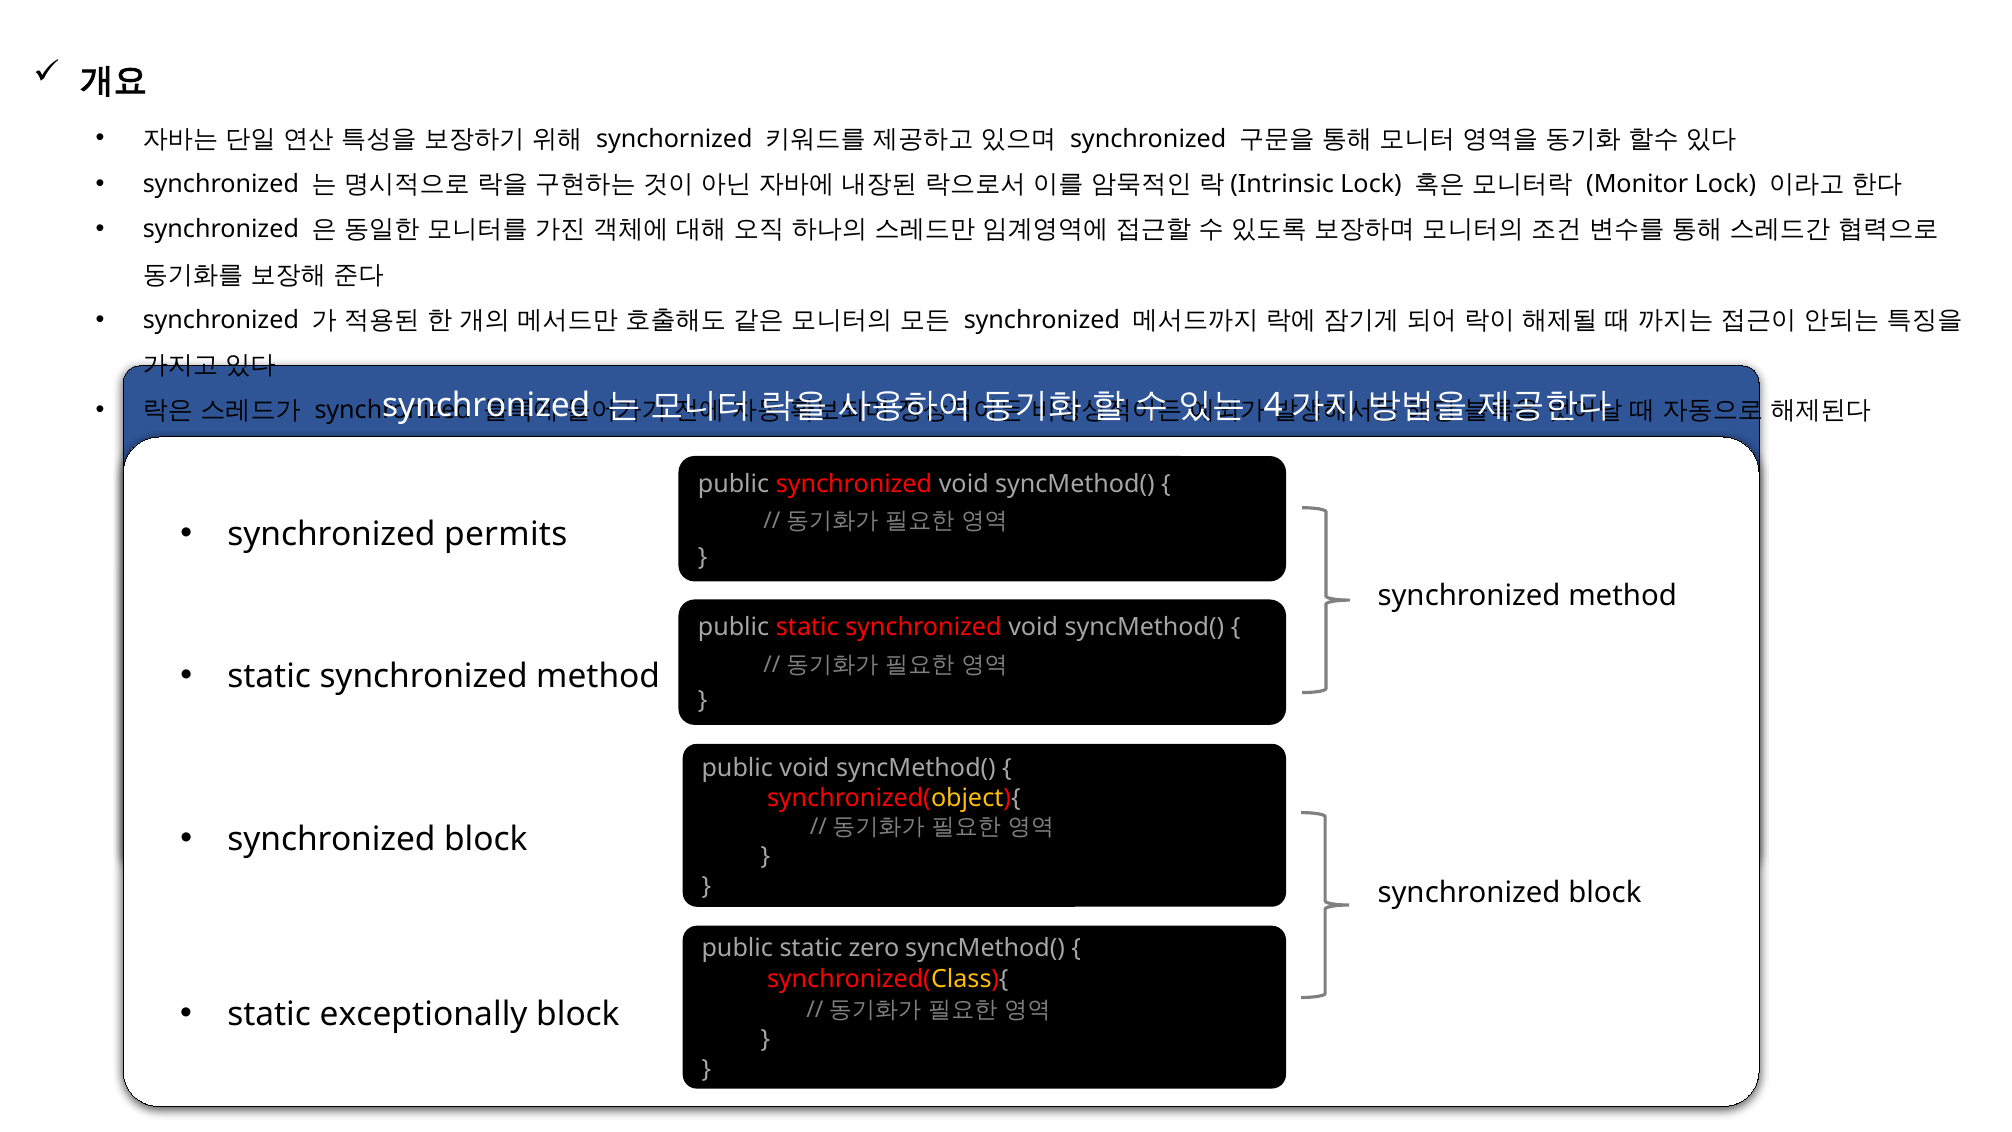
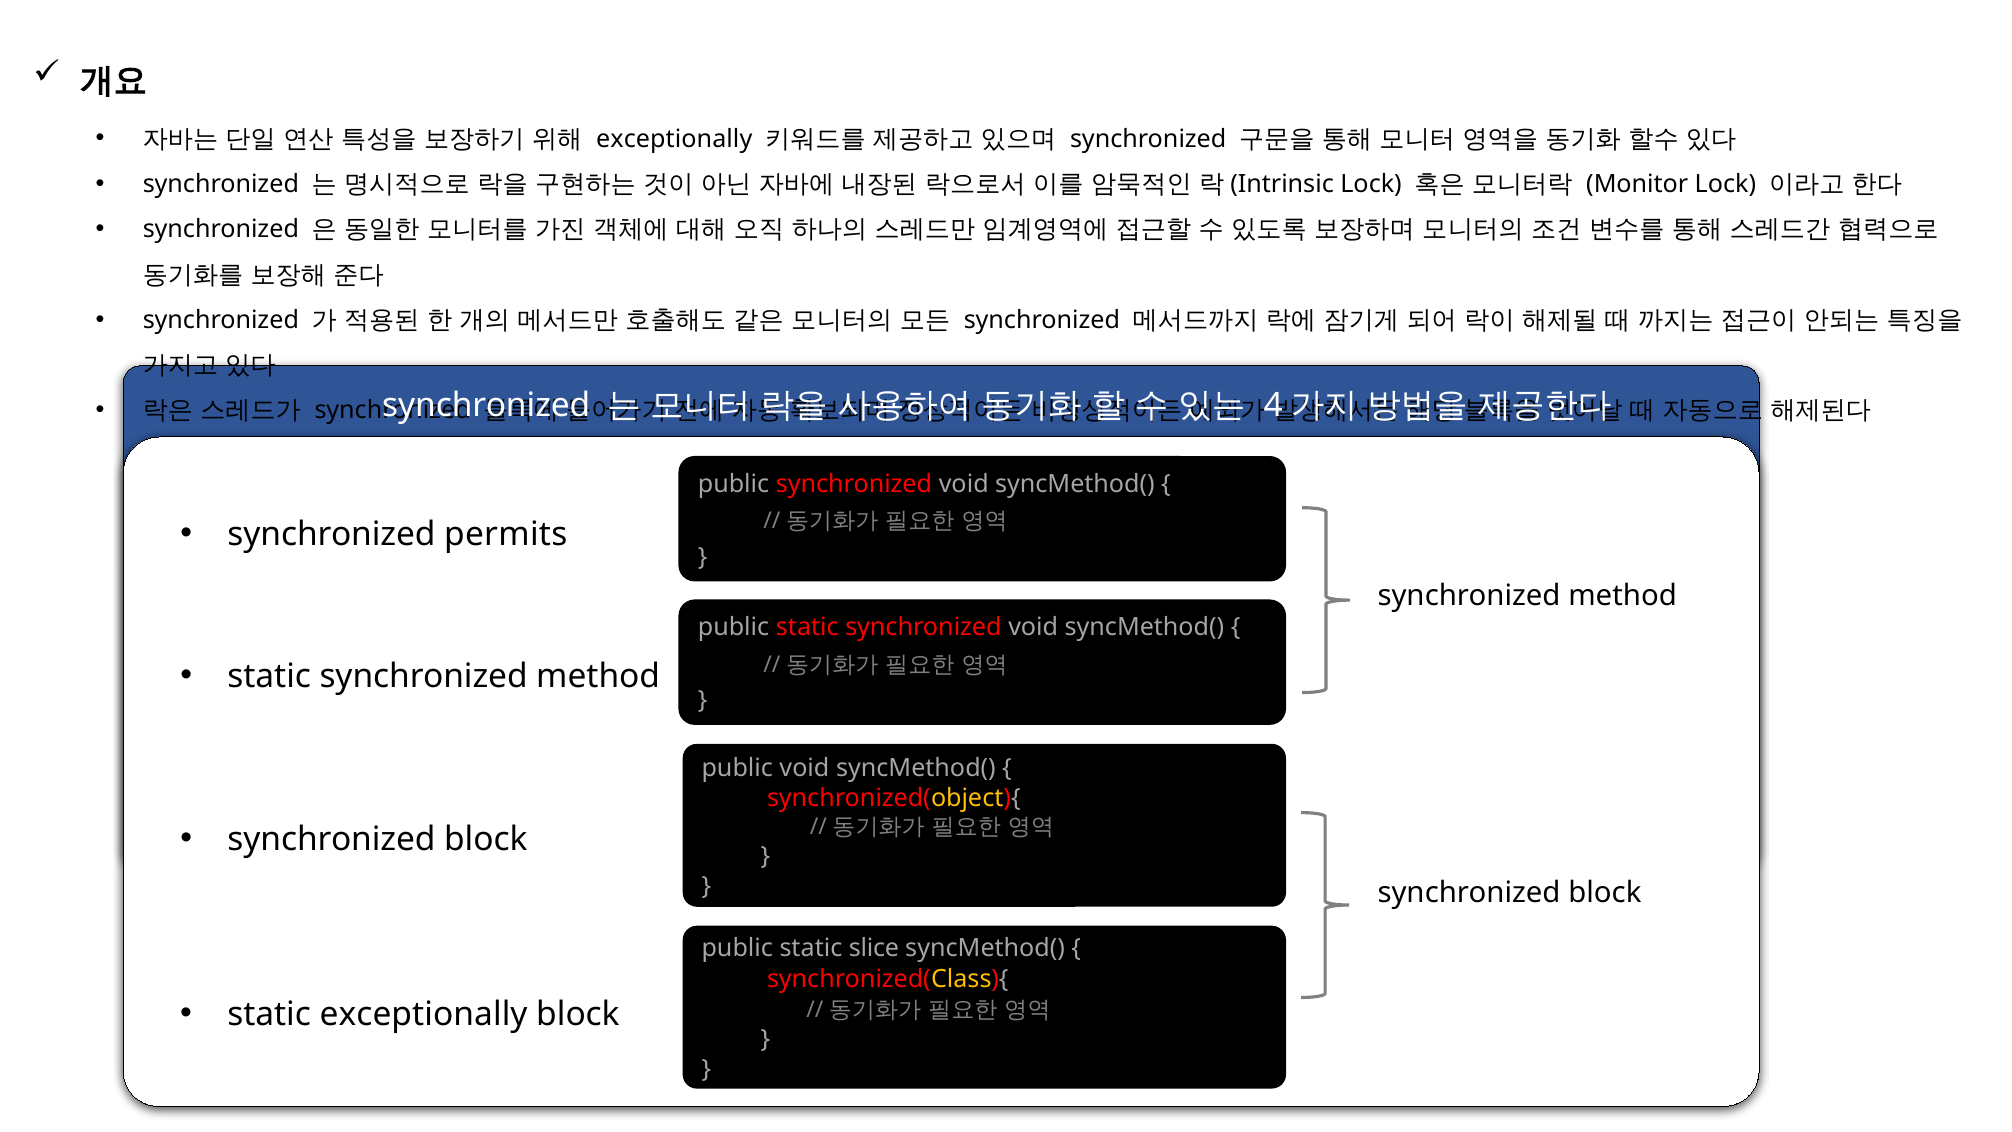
synchornized: synchornized -> exceptionally (674, 139)
zero: zero -> slice (874, 948)
